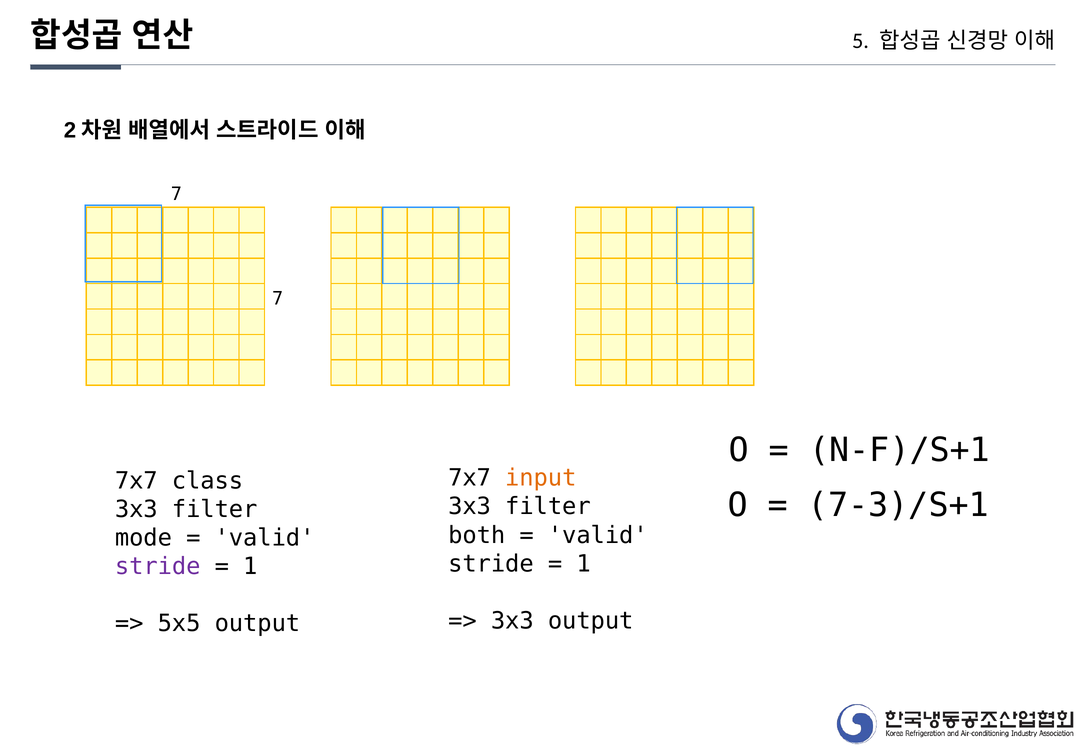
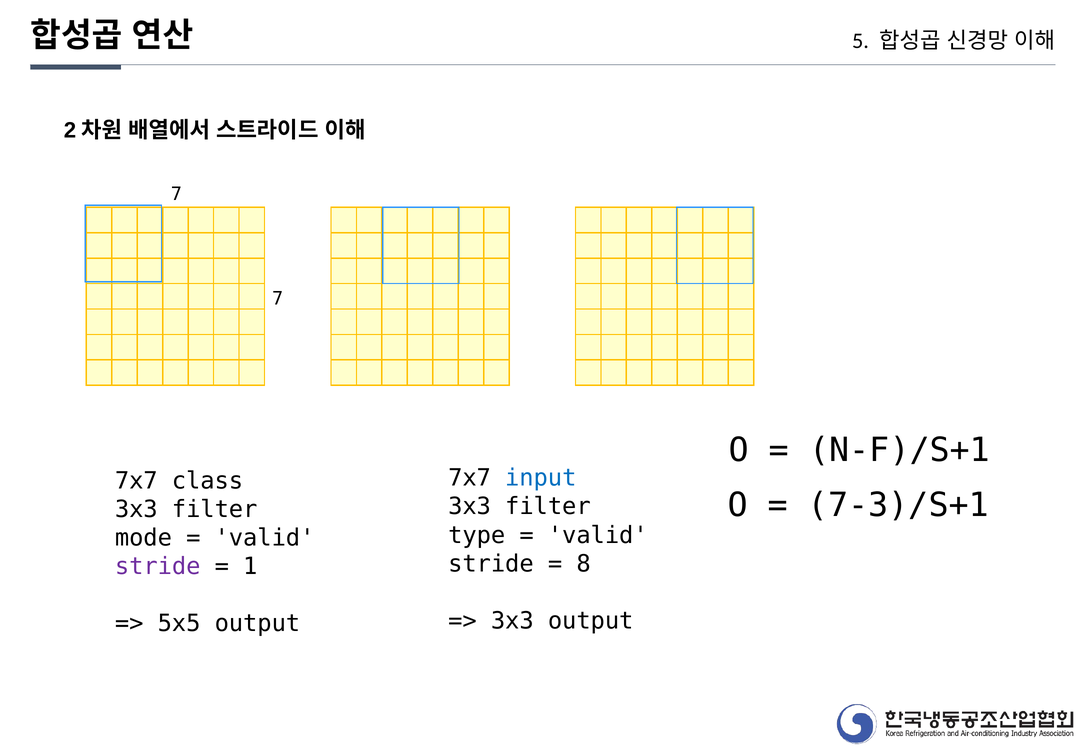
input colour: orange -> blue (541, 478)
both: both -> type (477, 535)
1: 1 -> 8 (584, 564)
